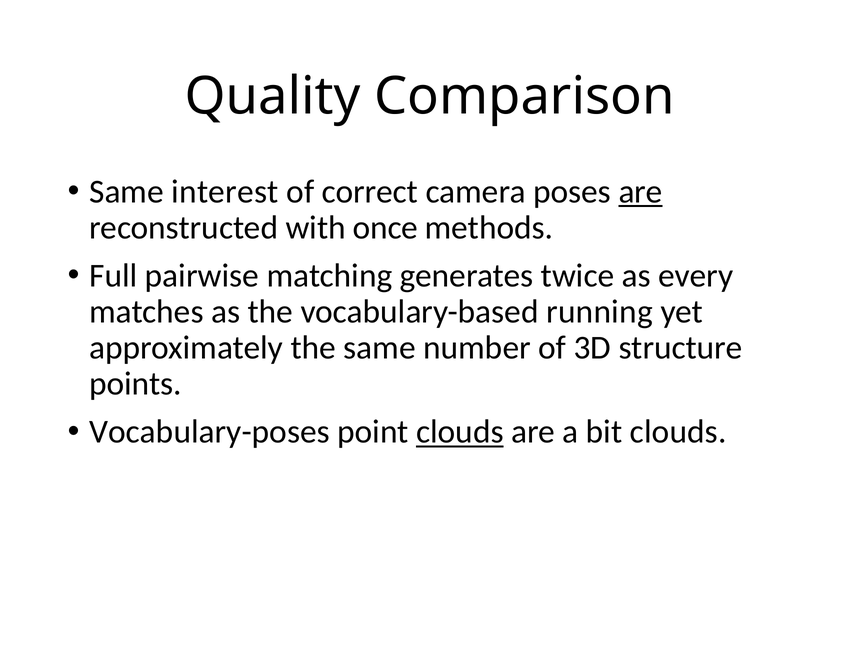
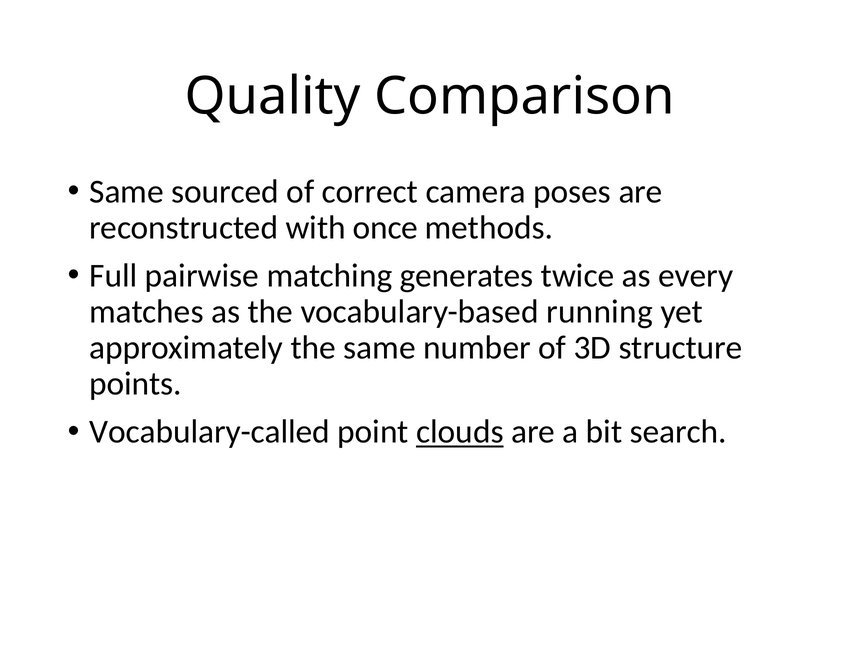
interest: interest -> sourced (225, 192)
are underline: present -> none (641, 192)
Vocabulary-poses: Vocabulary-poses -> Vocabulary-called (210, 432)
bit clouds: clouds -> search (678, 432)
